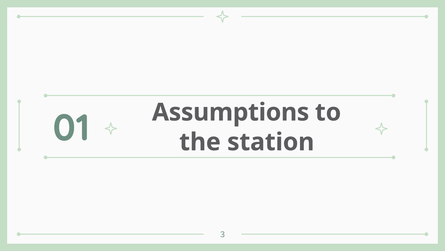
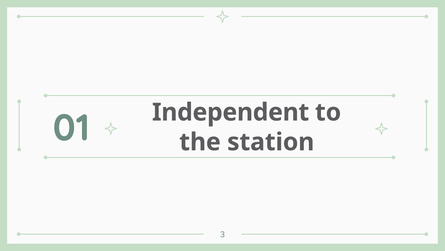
Assumptions: Assumptions -> Independent (231, 112)
